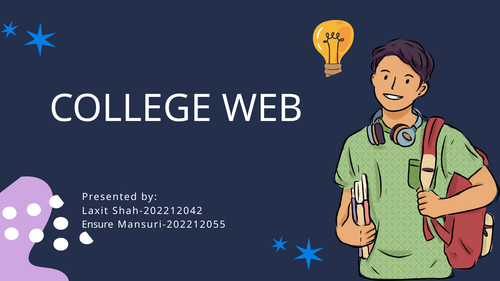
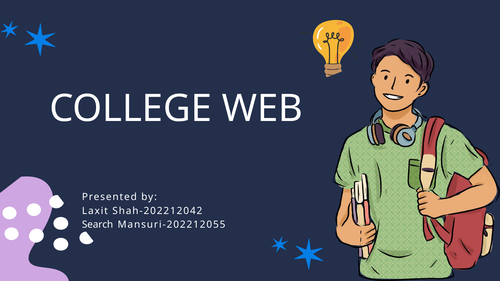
Ensure: Ensure -> Search (98, 225)
